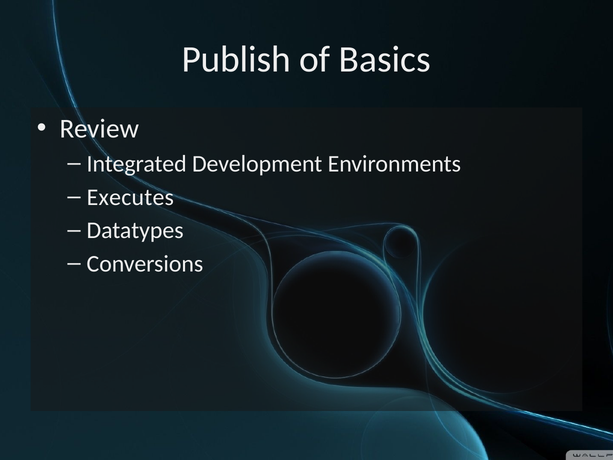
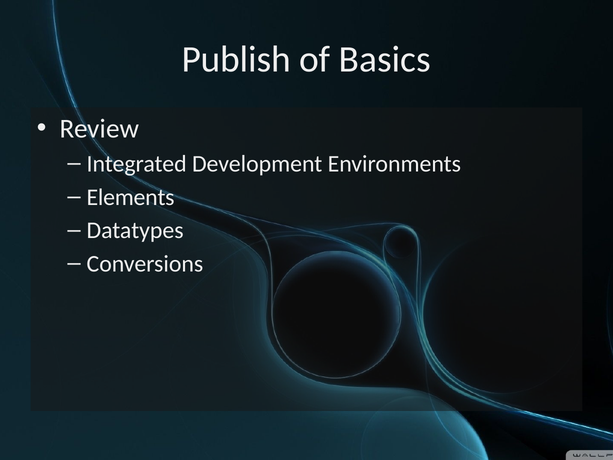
Executes: Executes -> Elements (131, 197)
